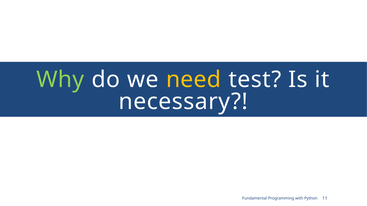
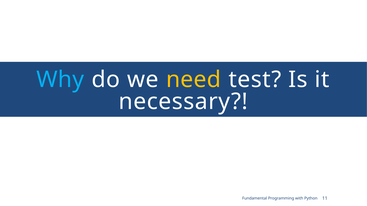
Why colour: light green -> light blue (60, 80)
